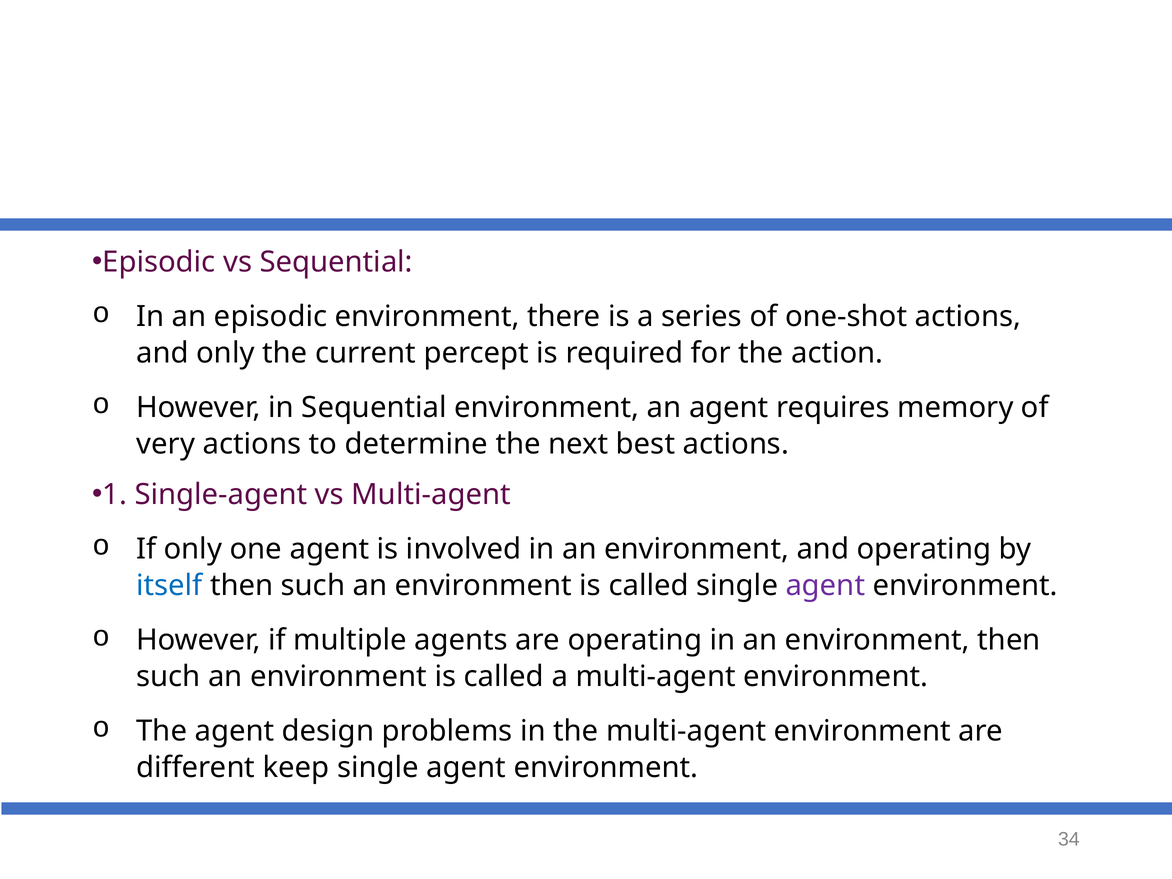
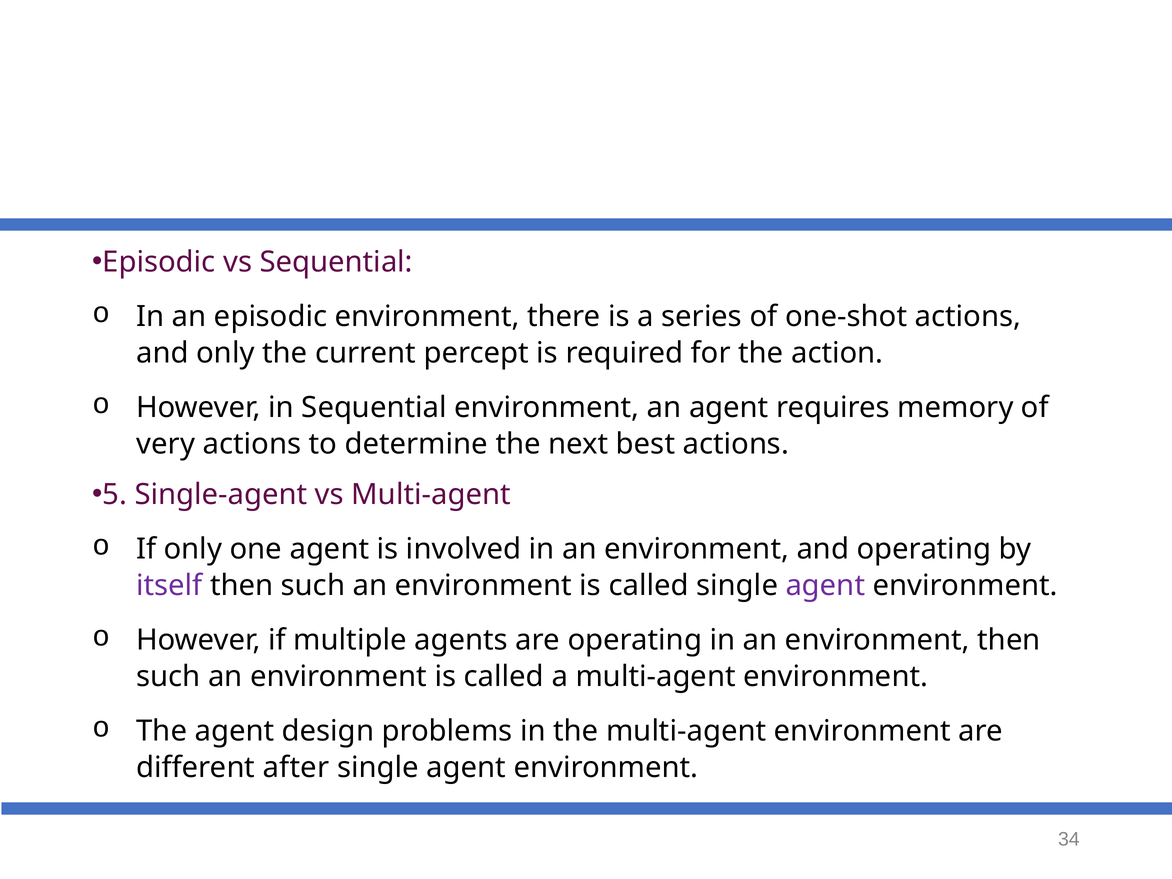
1: 1 -> 5 (115, 495)
itself colour: blue -> purple (169, 586)
keep: keep -> after (296, 767)
